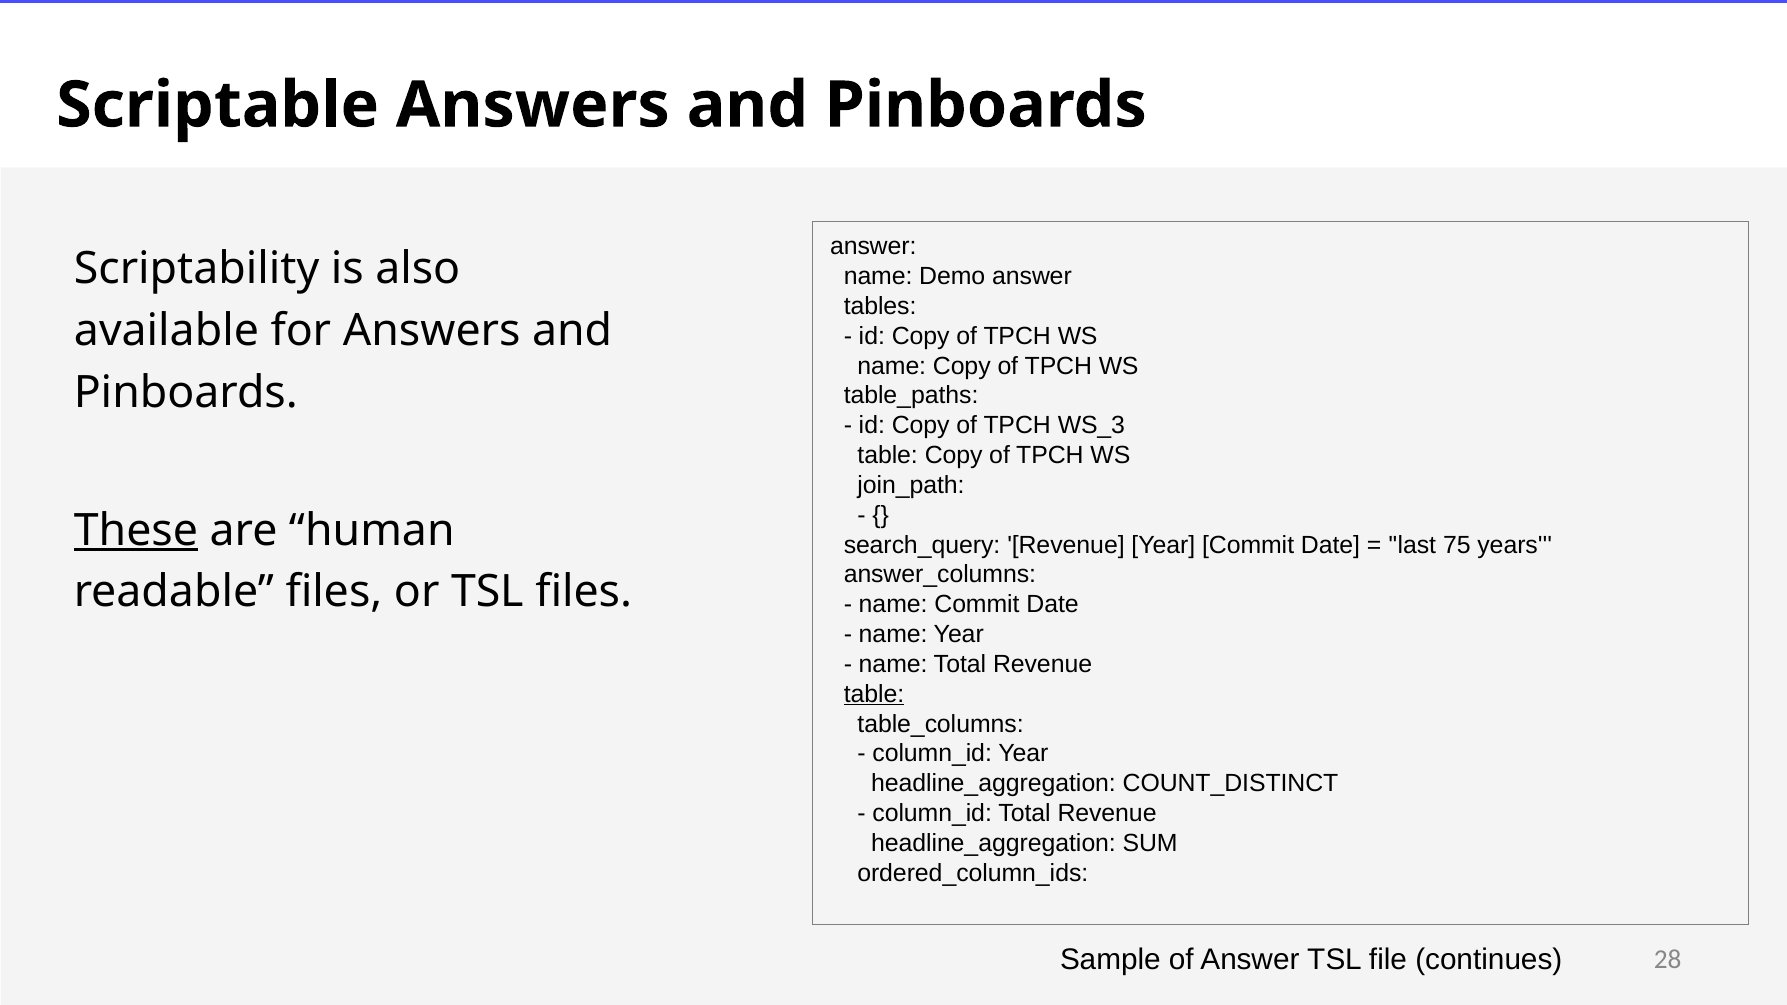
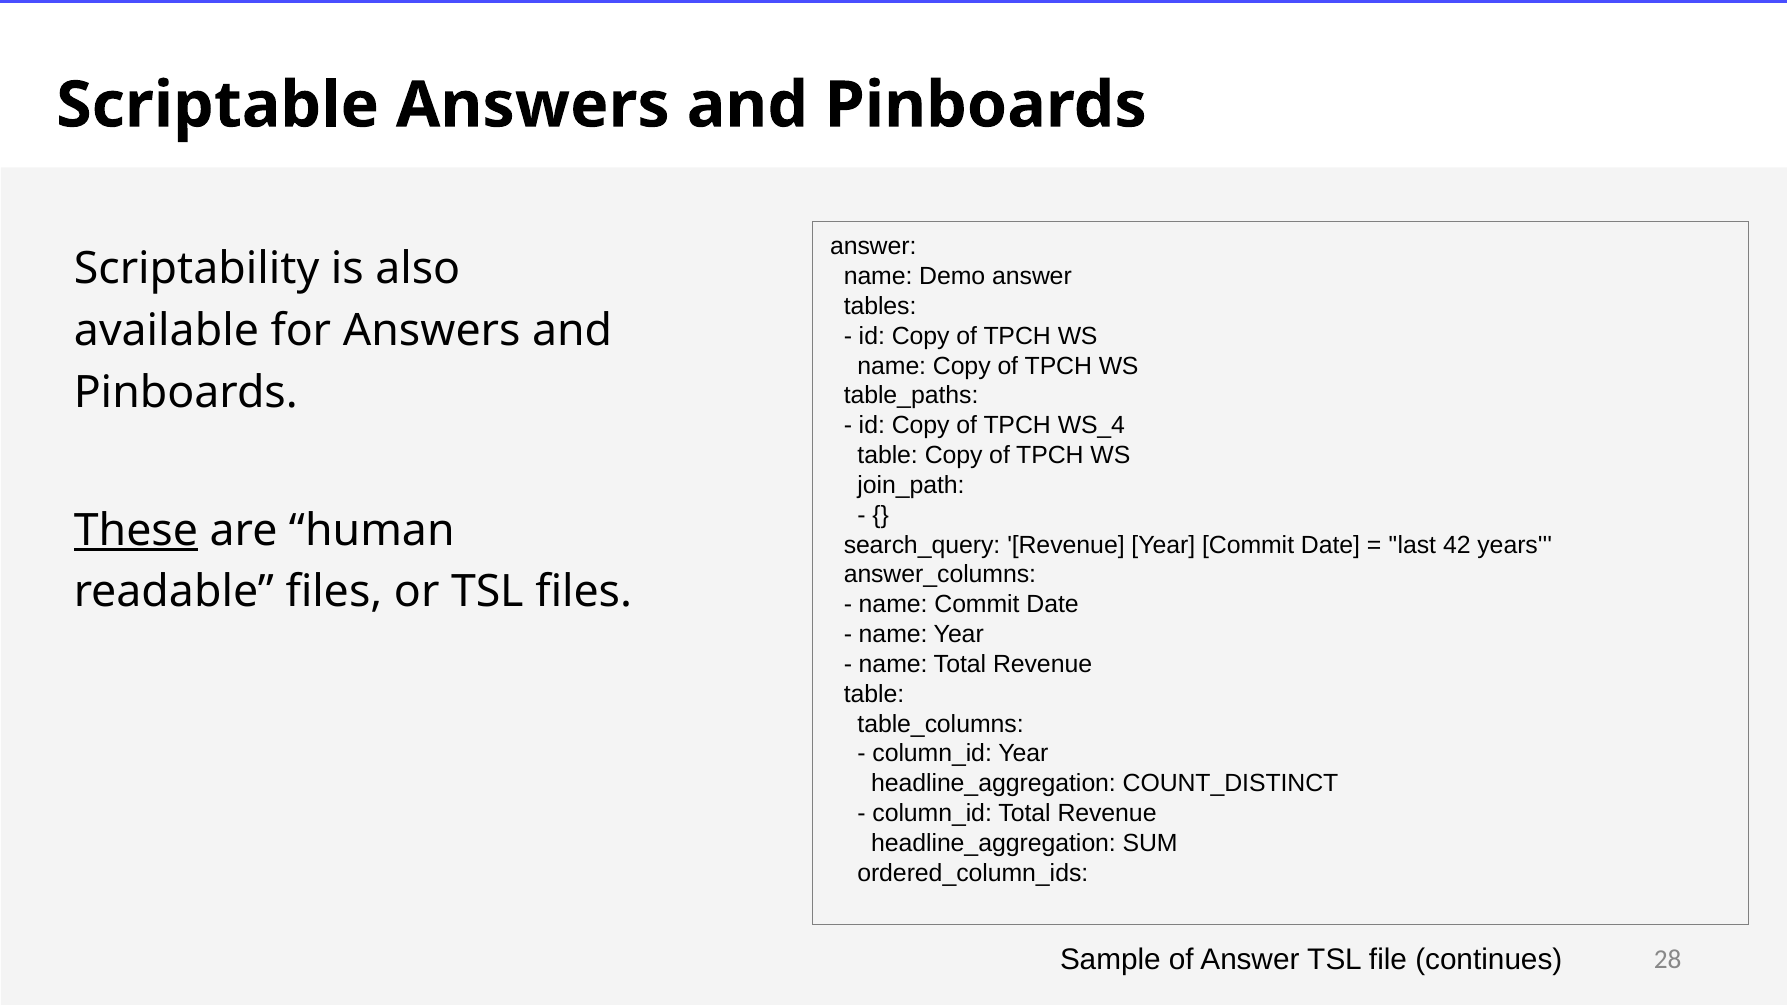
WS_3: WS_3 -> WS_4 (1091, 426)
75: 75 -> 42 (1457, 545)
table underline: present -> none (874, 694)
